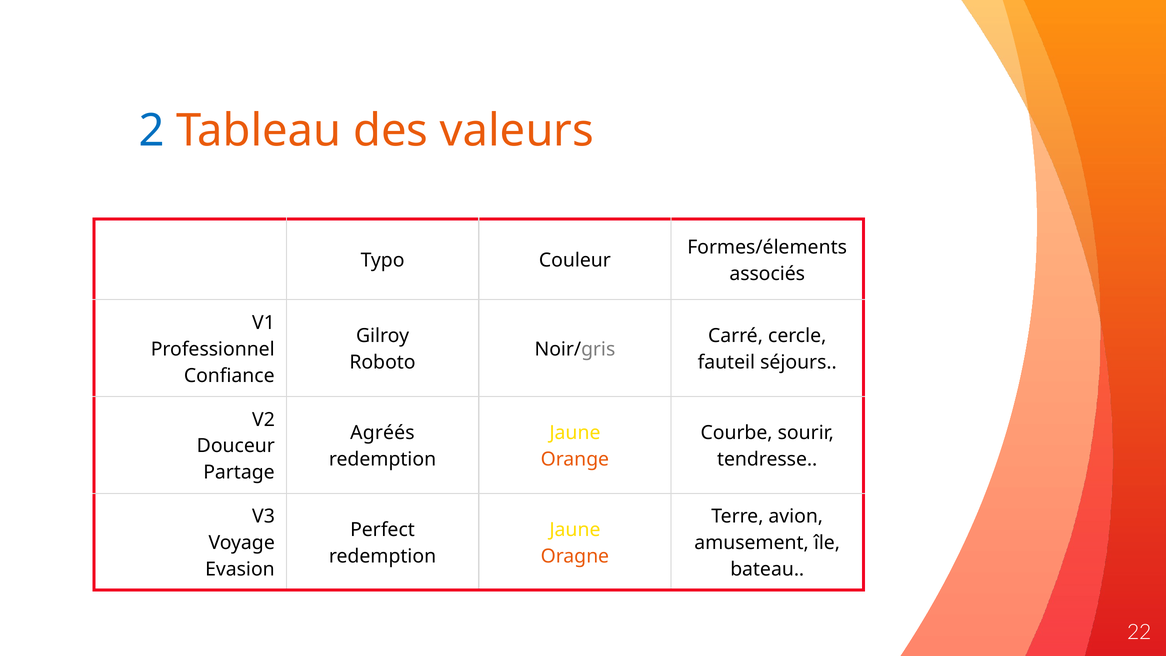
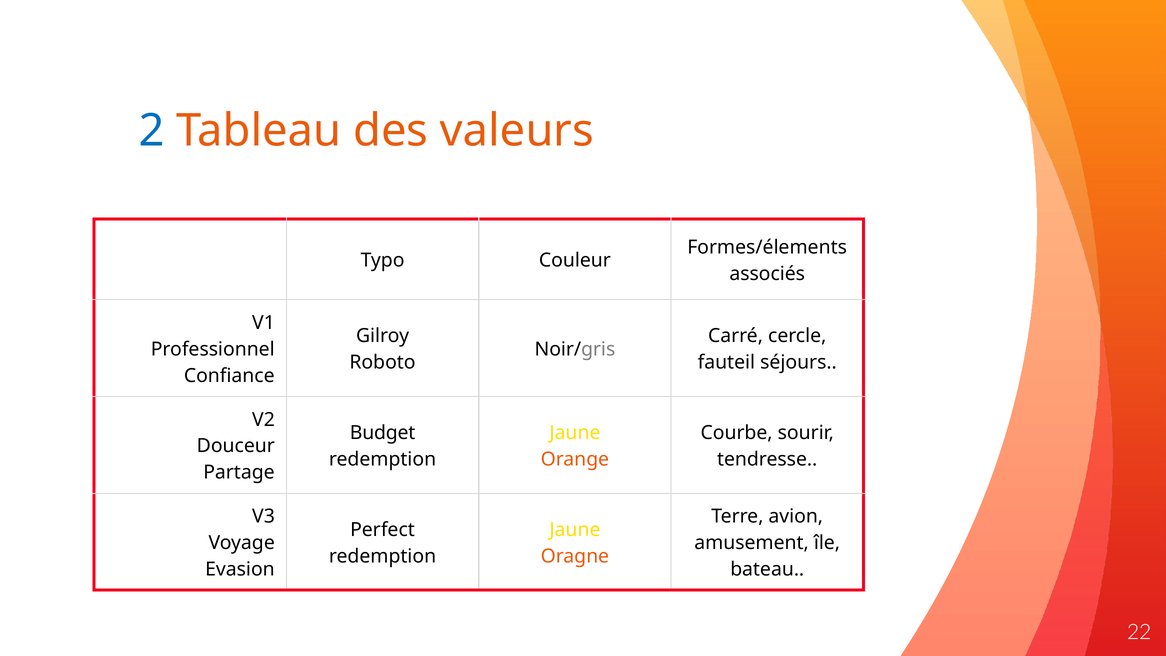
Agréés: Agréés -> Budget (383, 433)
